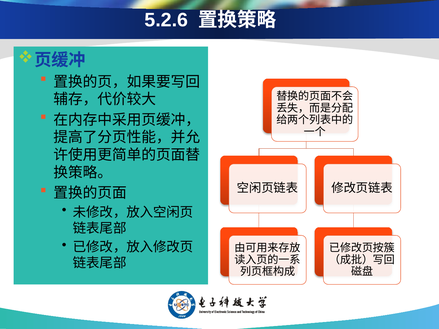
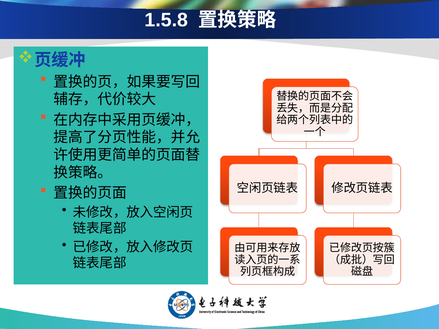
5.2.6: 5.2.6 -> 1.5.8 (166, 20)
